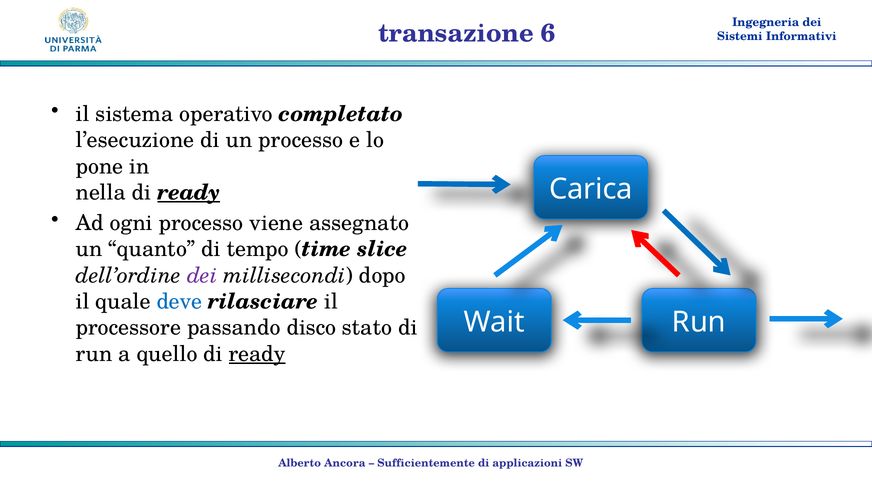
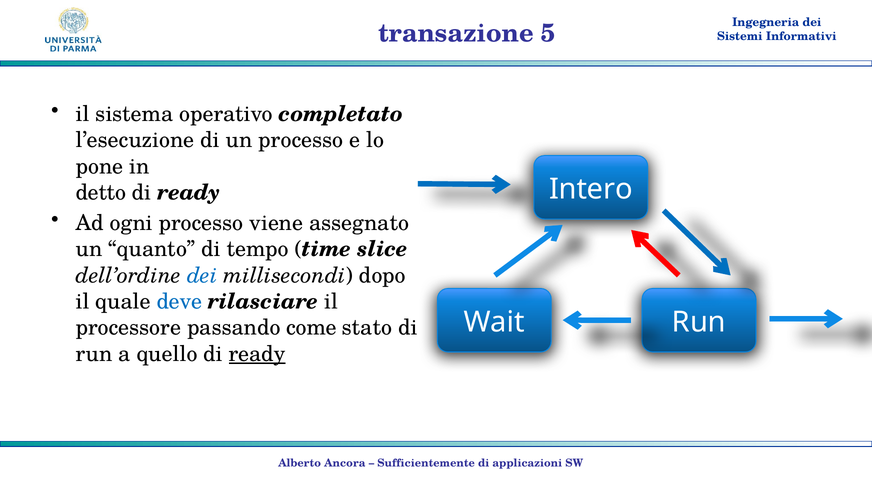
6: 6 -> 5 (548, 33)
Carica: Carica -> Intero (591, 189)
nella: nella -> detto (101, 192)
ready underline: present -> none (189, 192)
dei colour: purple -> blue (202, 275)
disco: disco -> come (311, 327)
